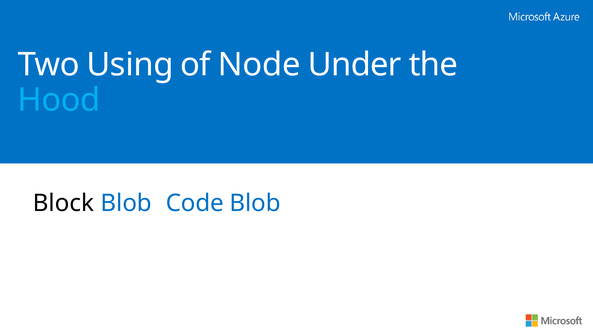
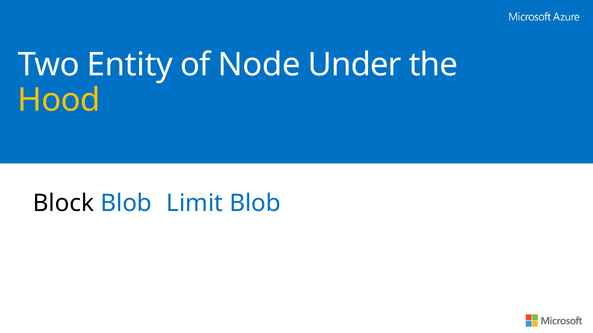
Using: Using -> Entity (130, 65)
Hood colour: light blue -> yellow (59, 100)
Code: Code -> Limit (195, 204)
